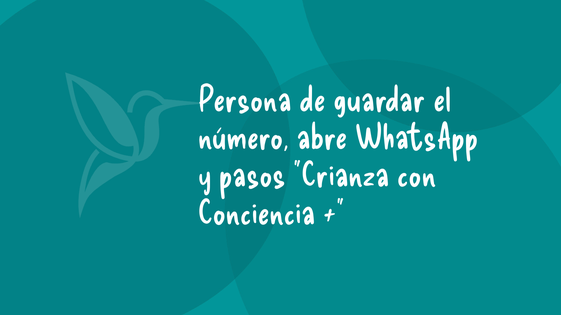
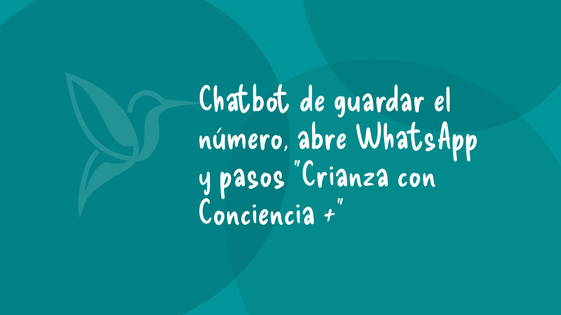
Persona: Persona -> Chatbot (245, 100)
